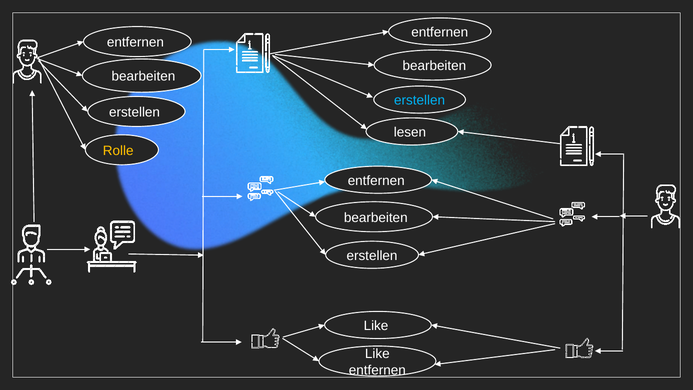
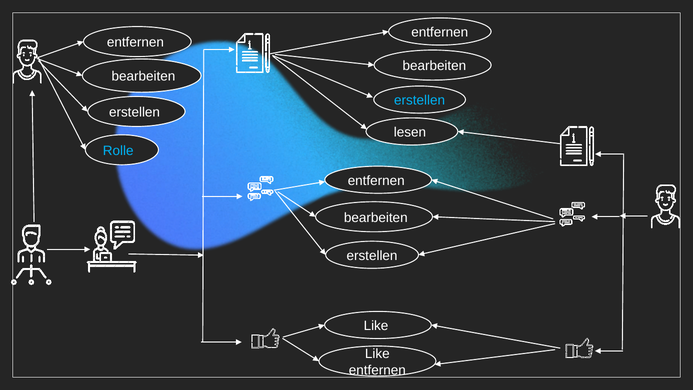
Rolle colour: yellow -> light blue (118, 151)
